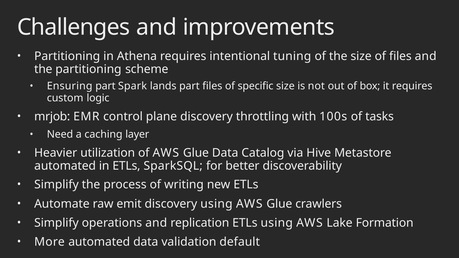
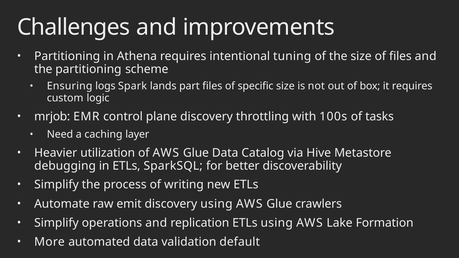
Ensuring part: part -> logs (105, 86)
automated: automated -> debugging (65, 166)
